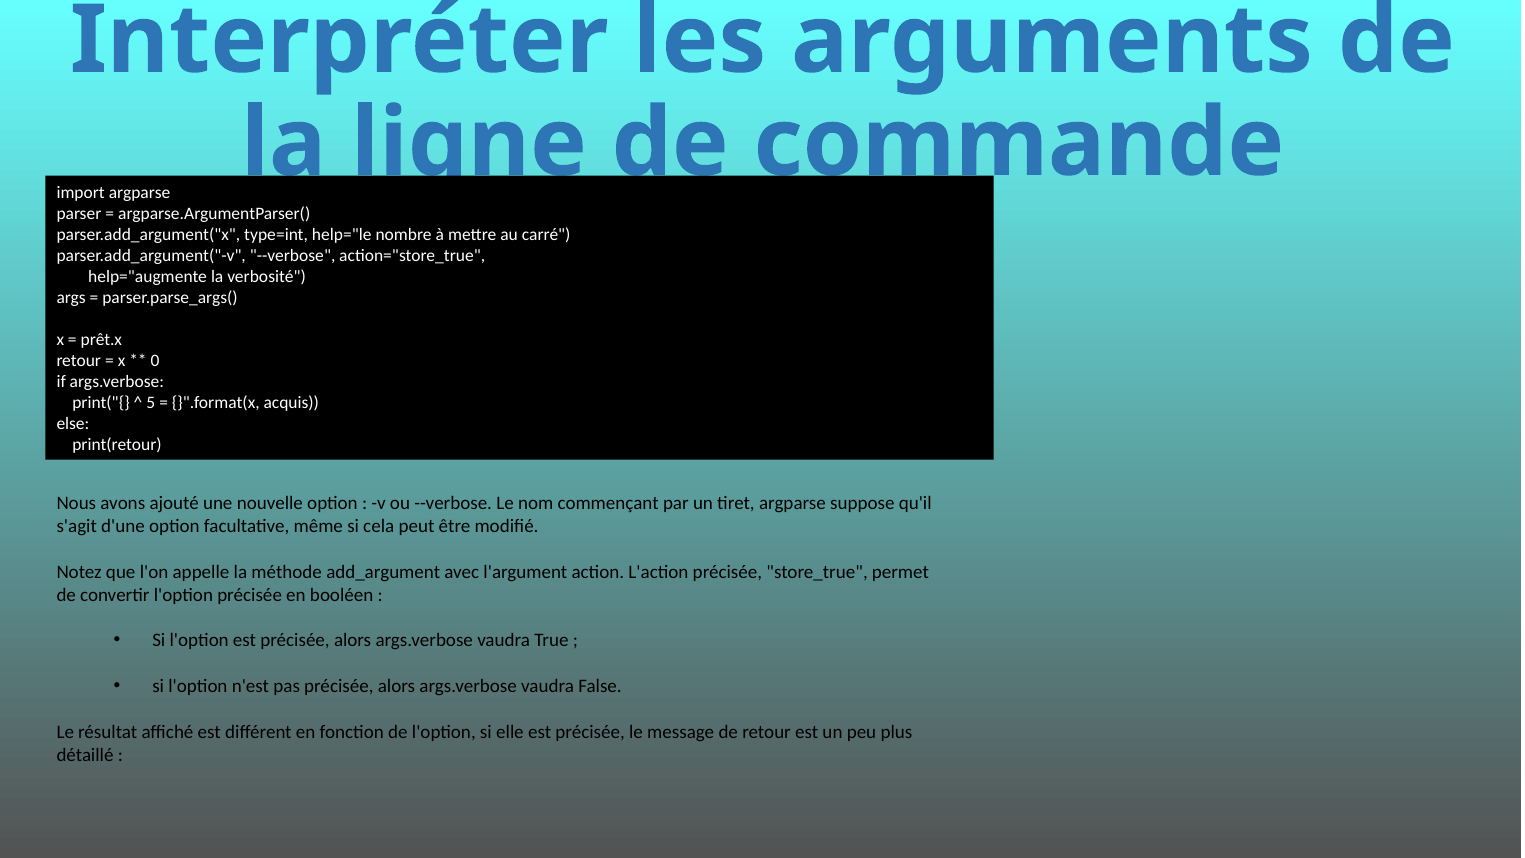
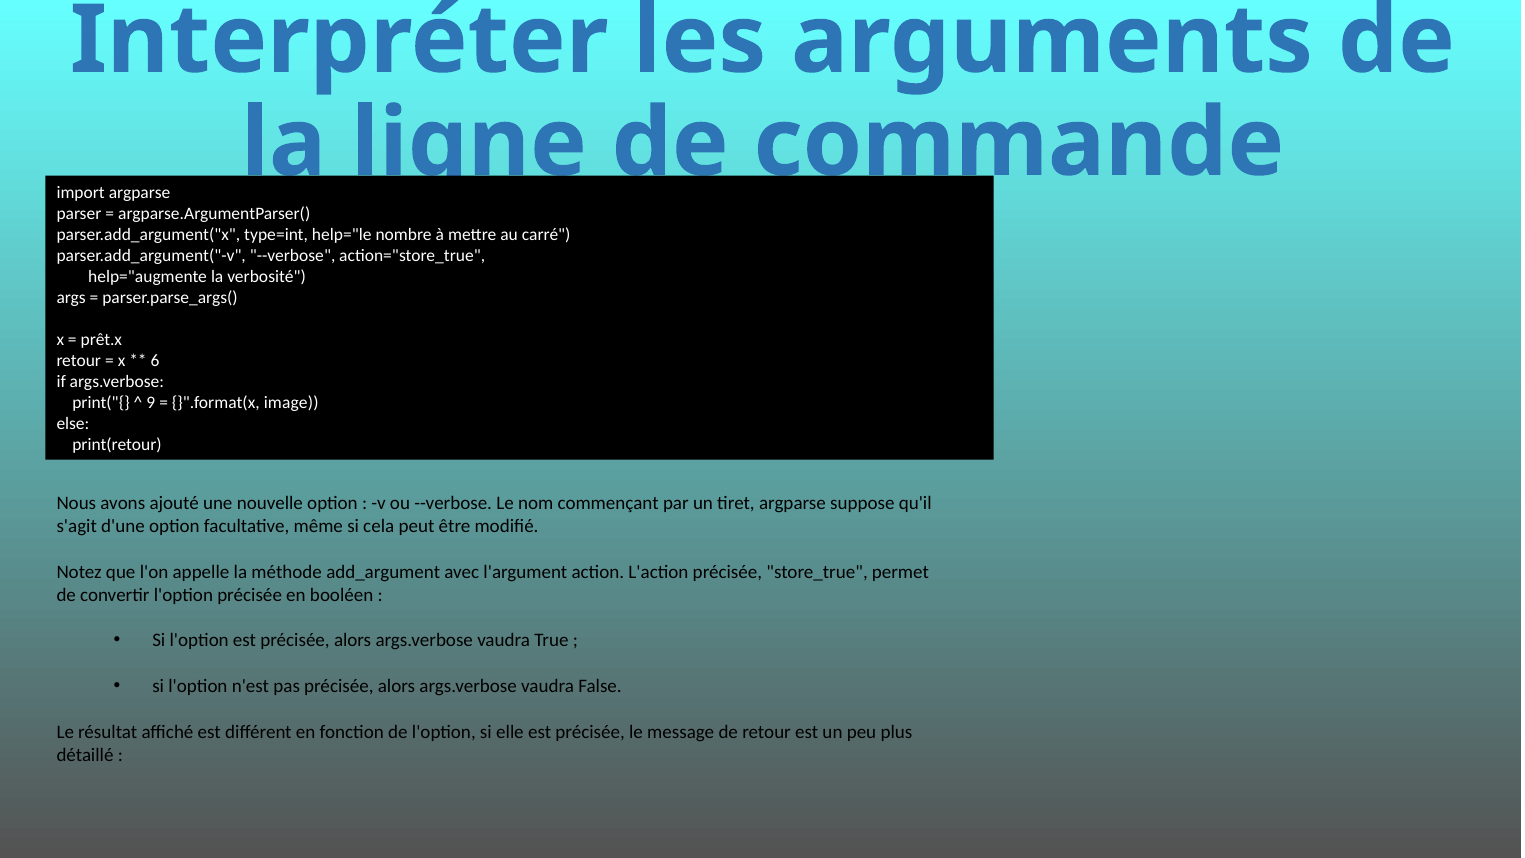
0: 0 -> 6 (155, 361)
5: 5 -> 9 (151, 403)
acquis: acquis -> image (291, 403)
